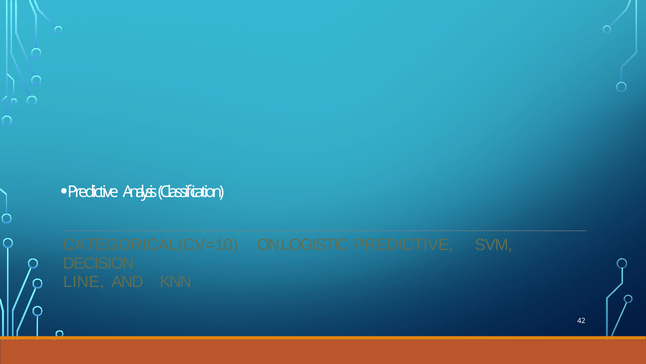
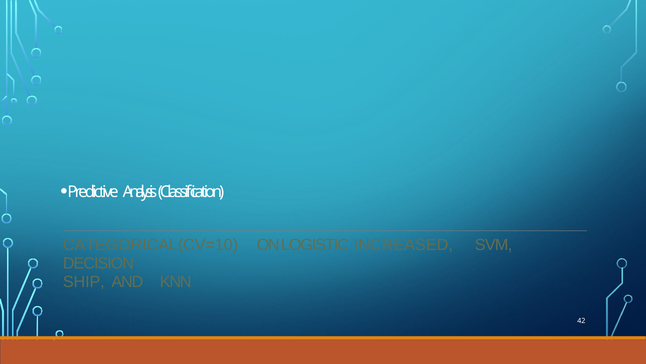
PREDICTIVE: PREDICTIVE -> INCREASED (403, 245)
LINE: LINE -> SHIP (84, 282)
